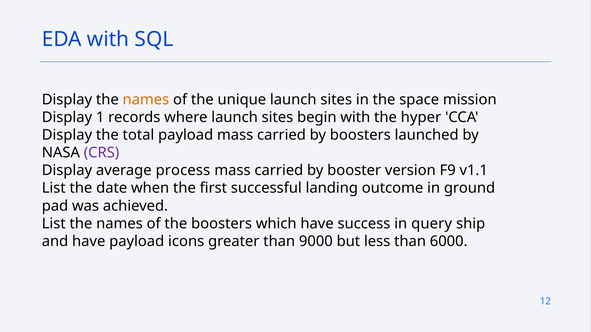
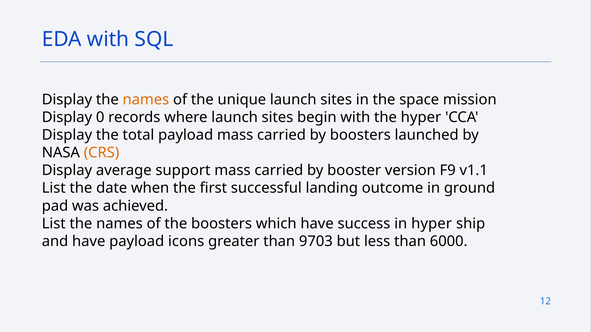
1: 1 -> 0 (100, 117)
CRS colour: purple -> orange (102, 153)
process: process -> support (183, 171)
in query: query -> hyper (432, 224)
9000: 9000 -> 9703 (316, 242)
